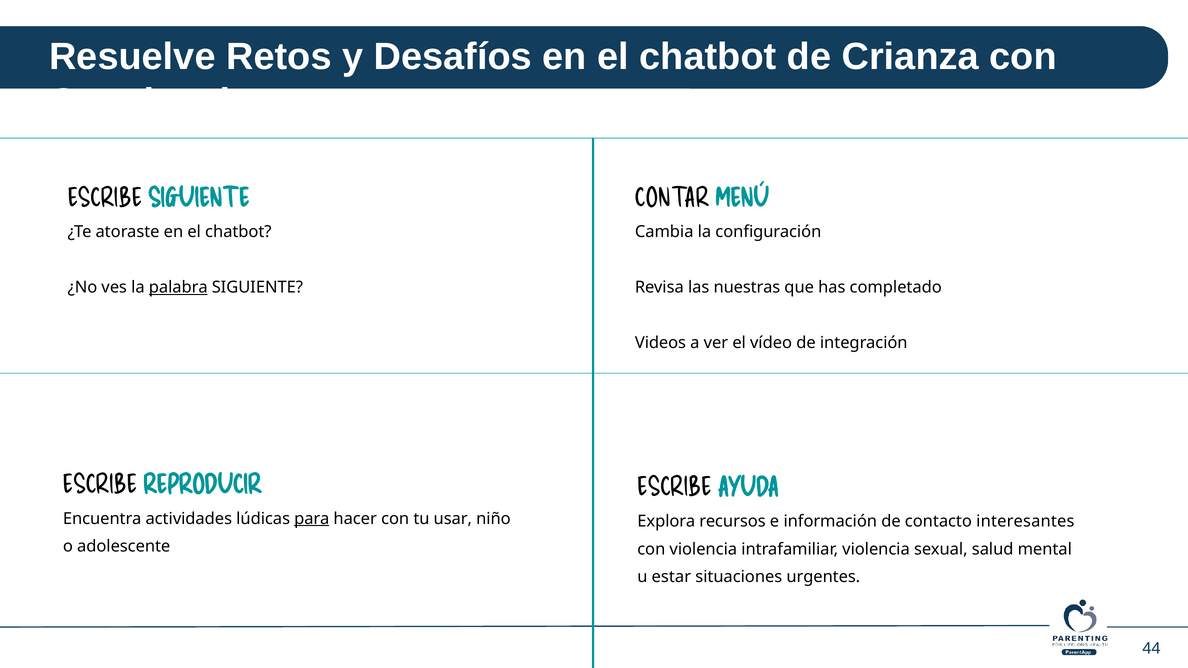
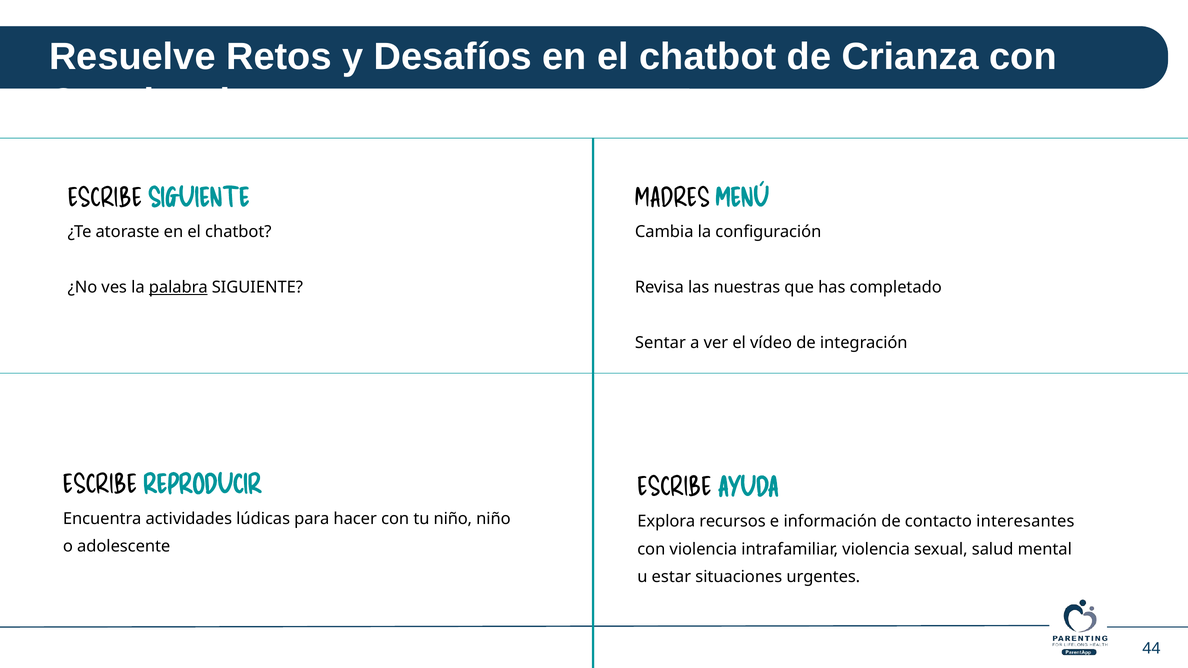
CONTAR: CONTAR -> MADRES (672, 198)
Videos: Videos -> Sentar (660, 343)
para underline: present -> none (312, 519)
tu usar: usar -> niño (453, 519)
